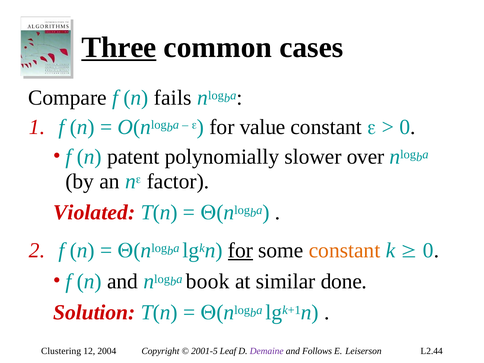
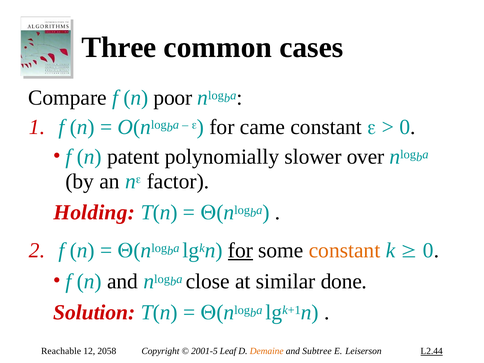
Three underline: present -> none (119, 47)
fails: fails -> poor (173, 98)
value: value -> came (263, 127)
Violated: Violated -> Holding (94, 212)
book: book -> close (208, 281)
Clustering: Clustering -> Reachable (61, 351)
2004: 2004 -> 2058 (107, 351)
Demaine colour: purple -> orange (267, 351)
Follows: Follows -> Subtree (317, 351)
L2.44 underline: none -> present (432, 351)
